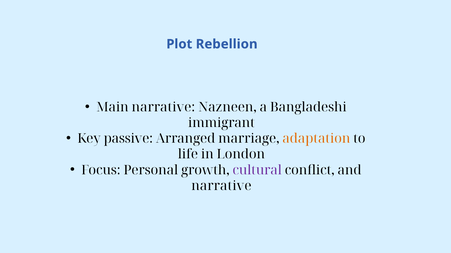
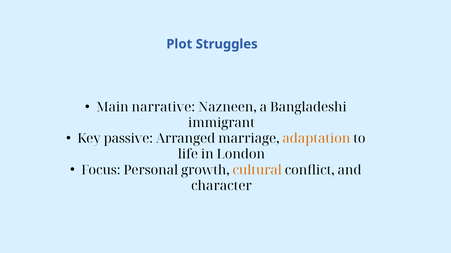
Rebellion: Rebellion -> Struggles (227, 44)
cultural colour: purple -> orange (257, 170)
narrative: narrative -> character (221, 186)
